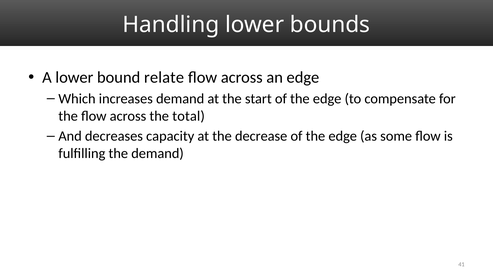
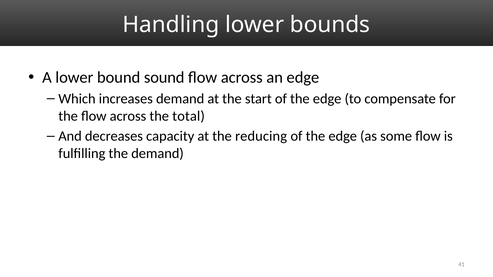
relate: relate -> sound (164, 78)
decrease: decrease -> reducing (261, 136)
